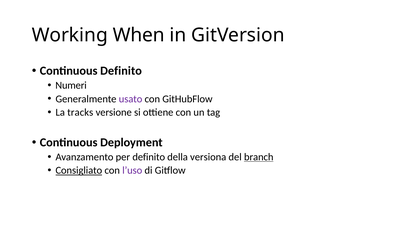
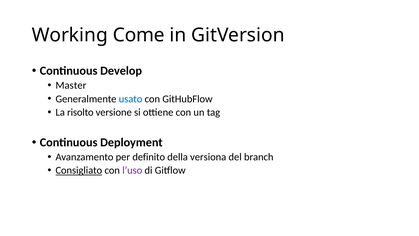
When: When -> Come (139, 35)
Continuous Definito: Definito -> Develop (121, 71)
Numeri: Numeri -> Master (71, 85)
usato colour: purple -> blue (131, 99)
tracks: tracks -> risolto (80, 112)
branch underline: present -> none (259, 157)
